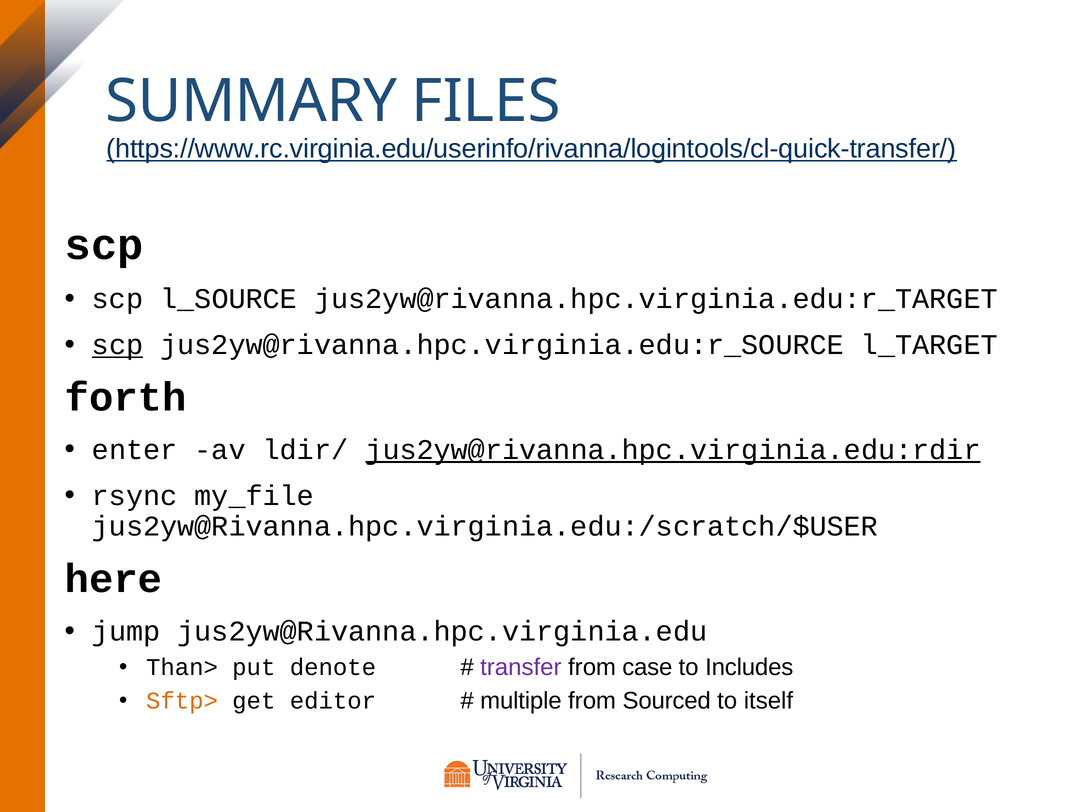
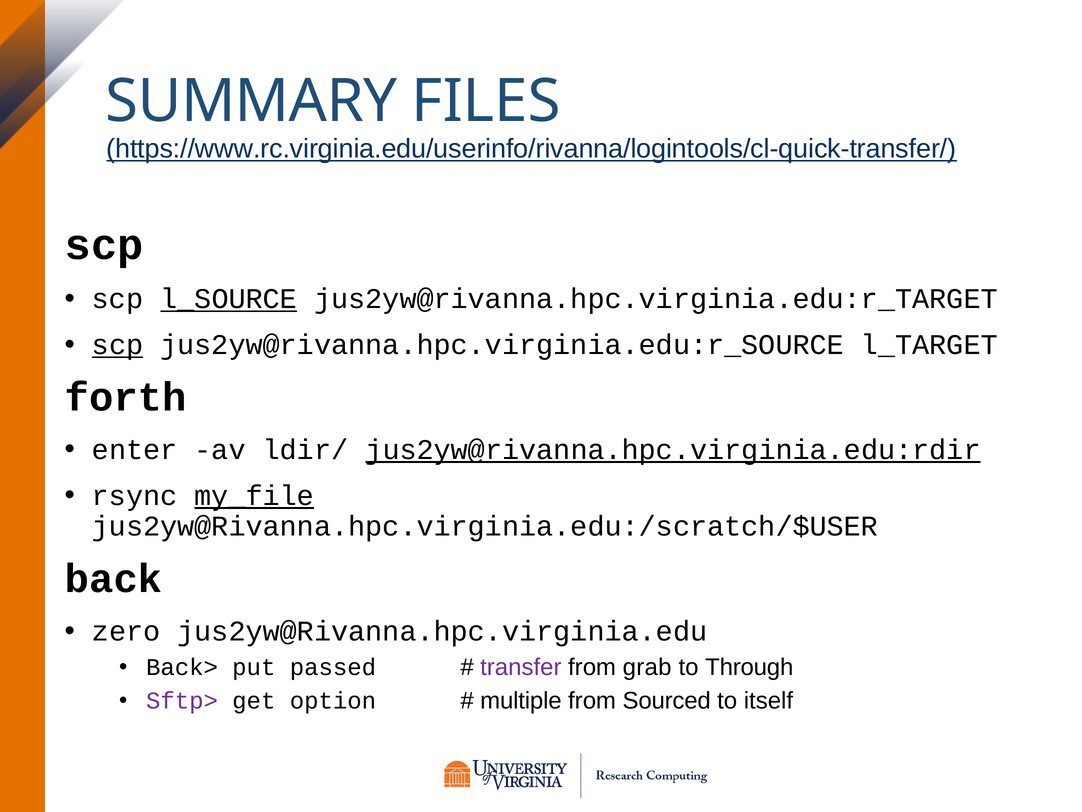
l_SOURCE underline: none -> present (229, 299)
my_file underline: none -> present (254, 495)
here: here -> back (114, 579)
jump: jump -> zero (126, 631)
Than>: Than> -> Back> (182, 667)
denote: denote -> passed (333, 667)
case: case -> grab (647, 667)
Includes: Includes -> Through (749, 667)
Sftp> colour: orange -> purple (182, 700)
editor: editor -> option (333, 700)
